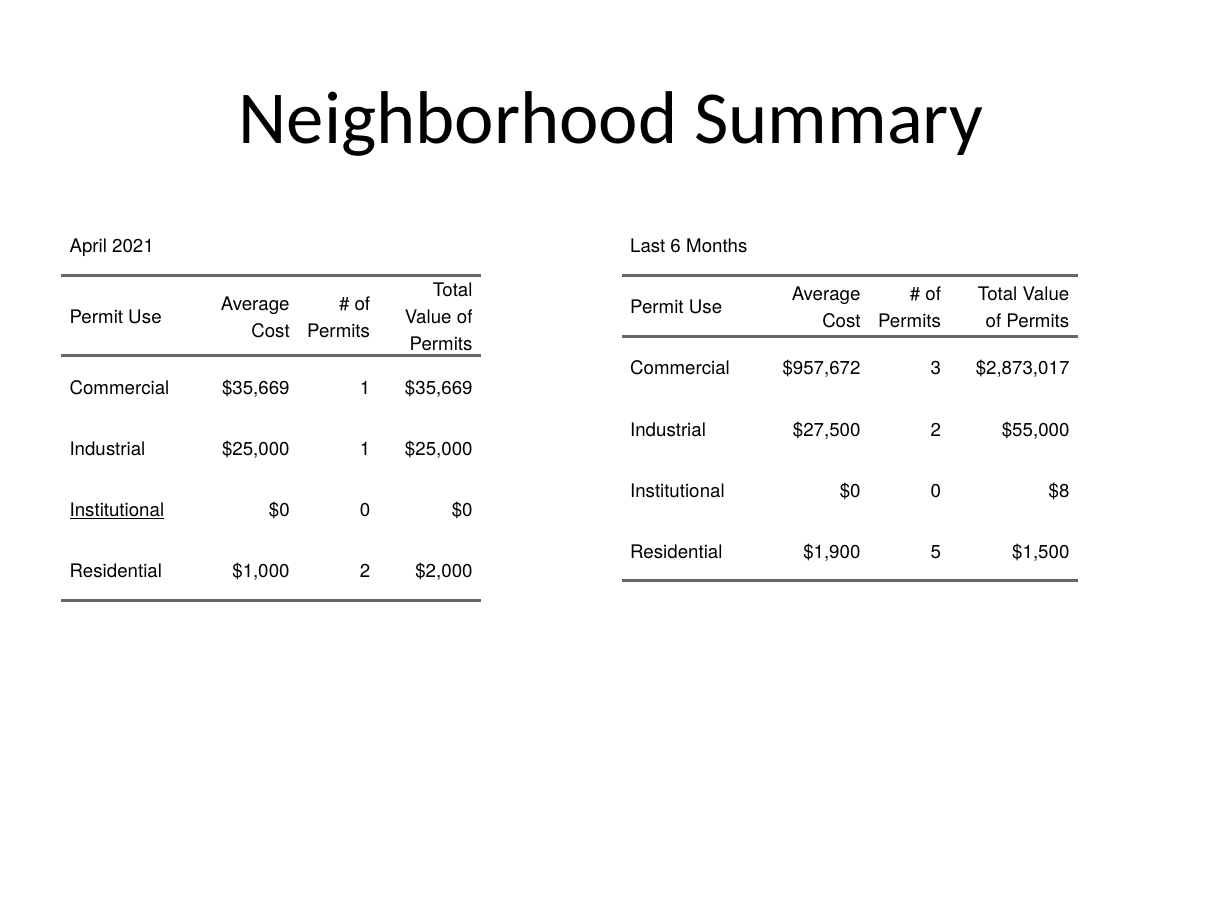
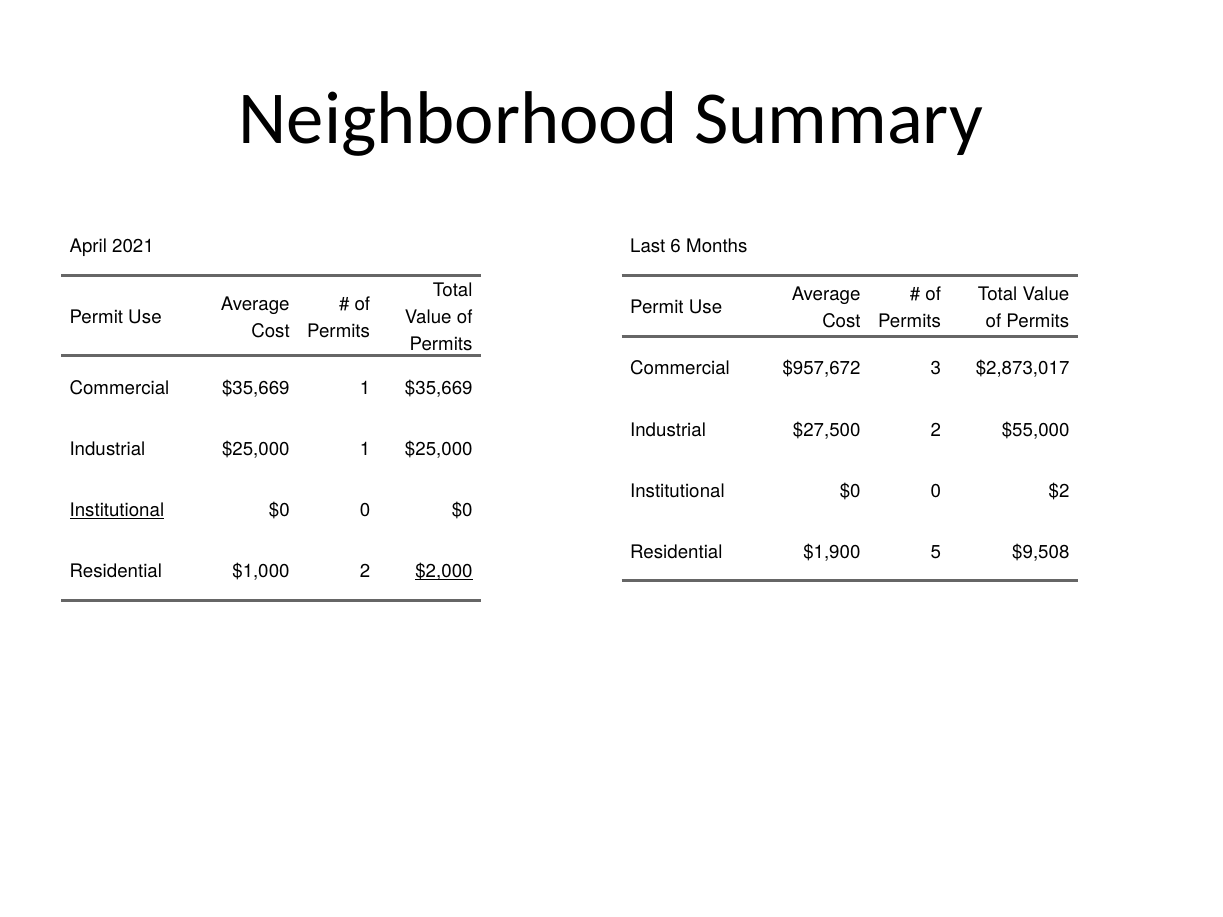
$8: $8 -> $2 (1059, 491)
$1,500: $1,500 -> $9,508 (1041, 552)
$2,000 underline: none -> present (444, 572)
